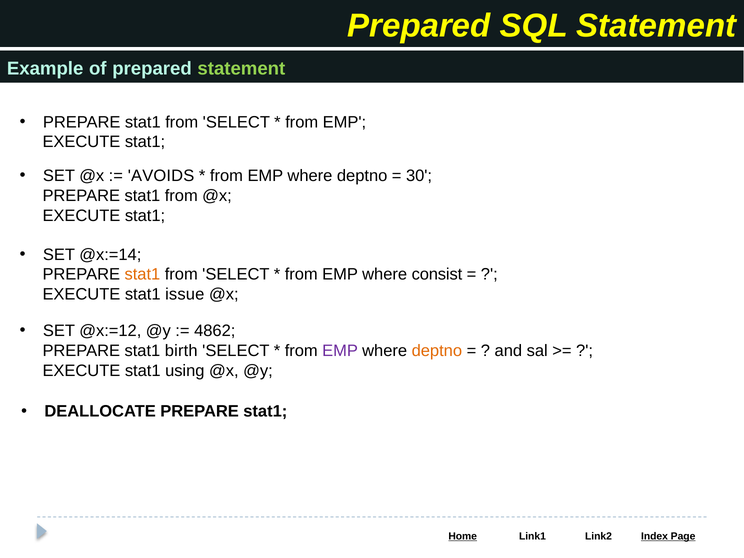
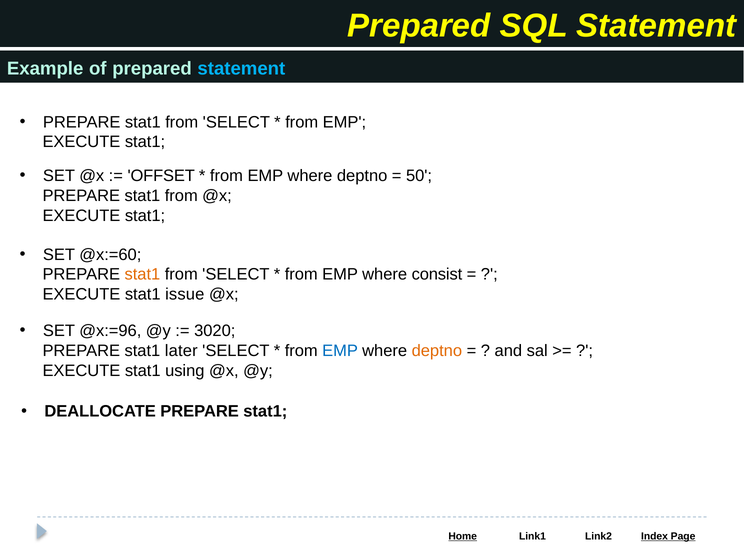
statement colour: light green -> light blue (241, 69)
AVOIDS: AVOIDS -> OFFSET (161, 176)
30: 30 -> 50 (419, 176)
@x:=14: @x:=14 -> @x:=60 (110, 255)
@x:=12: @x:=12 -> @x:=96 (110, 331)
4862: 4862 -> 3020 (215, 331)
birth: birth -> later (181, 351)
EMP colour: purple -> blue (340, 351)
